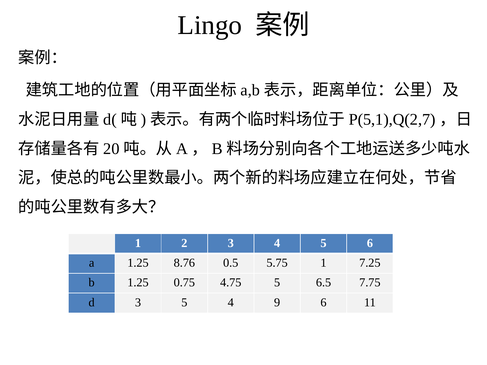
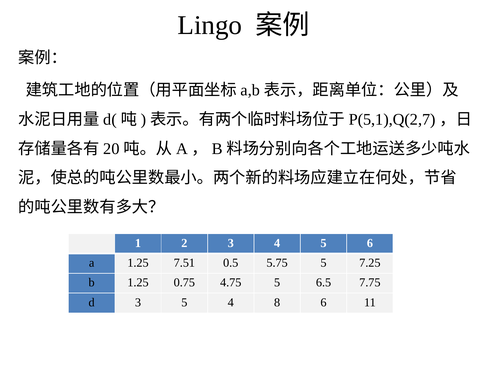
8.76: 8.76 -> 7.51 (184, 263)
5.75 1: 1 -> 5 (324, 263)
9: 9 -> 8 (277, 303)
